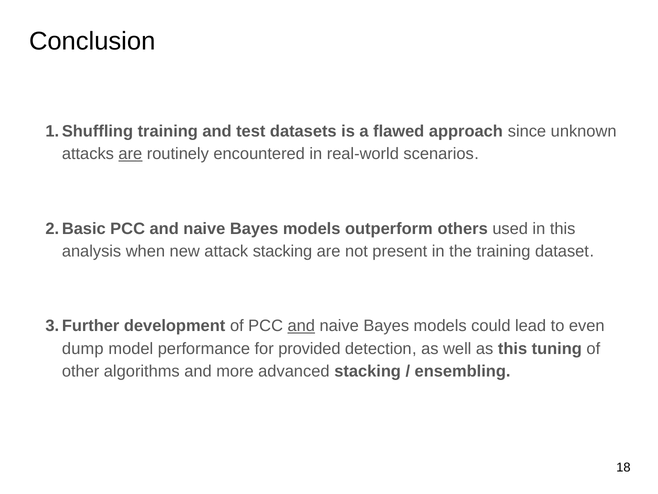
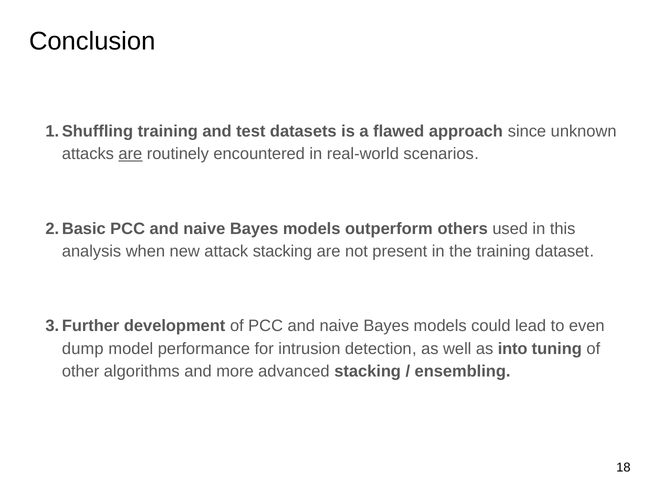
and underline: present -> none (301, 326)
provided: provided -> intrusion (309, 348)
as this: this -> into (513, 348)
